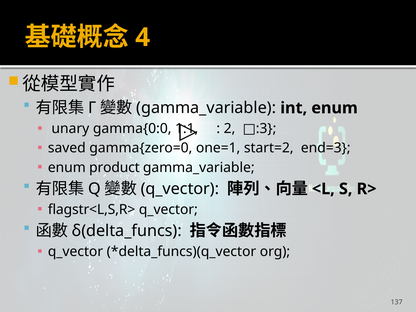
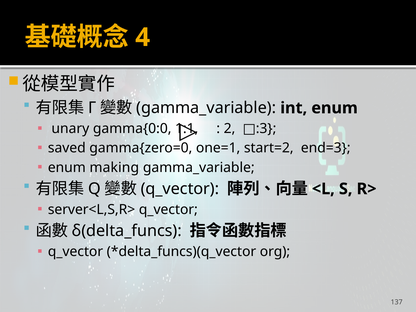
product: product -> making (114, 167)
flagstr<L,S,R>: flagstr<L,S,R> -> server<L,S,R> (92, 210)
